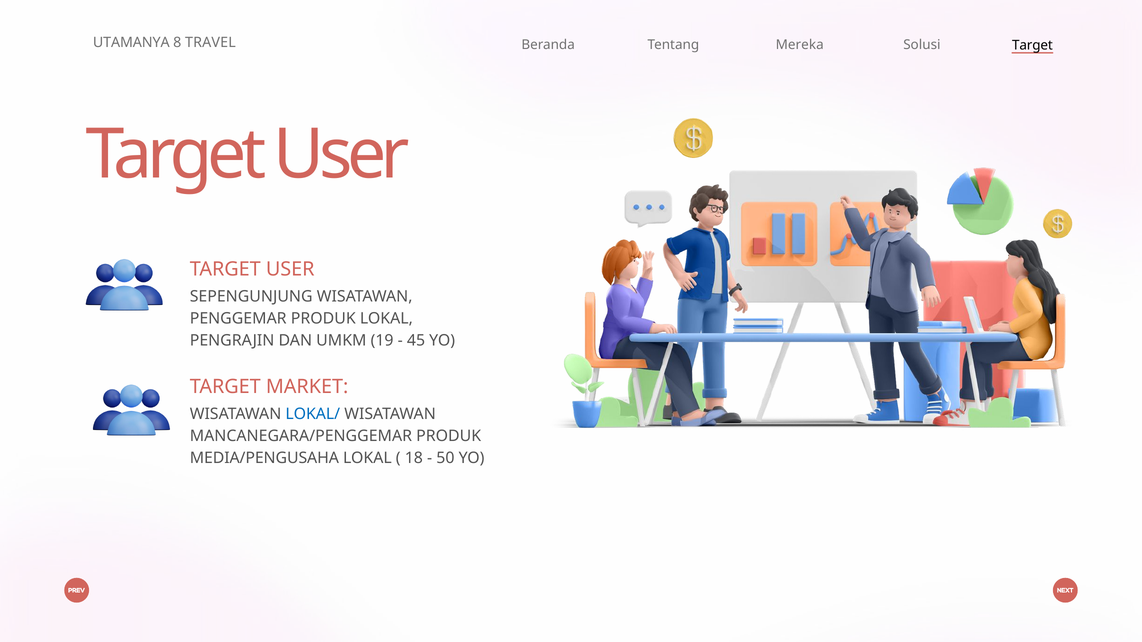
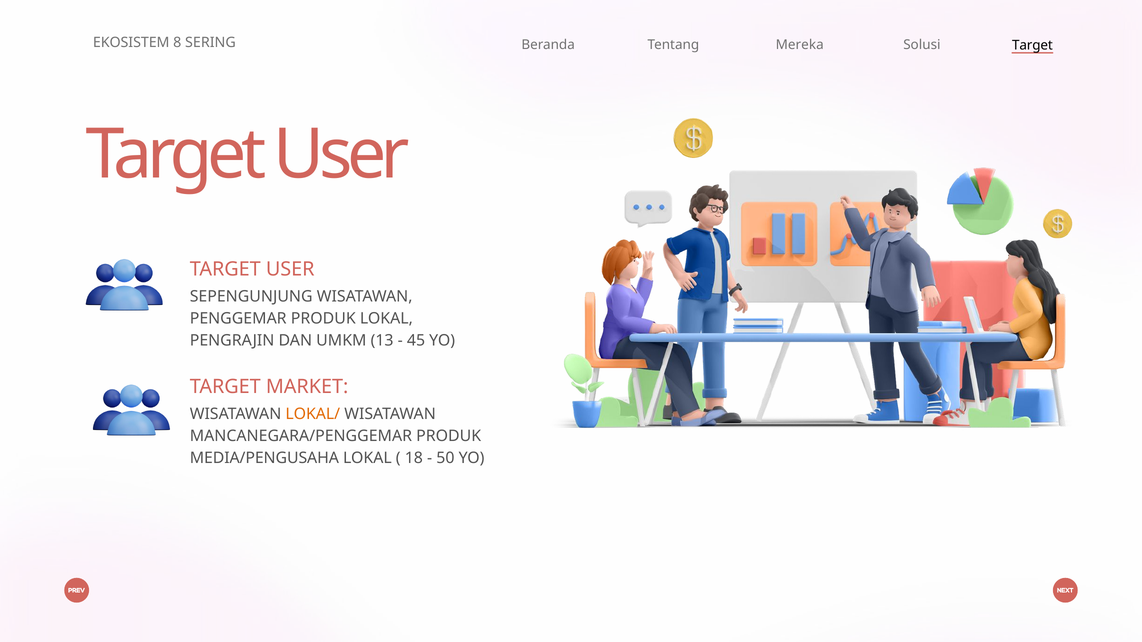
UTAMANYA: UTAMANYA -> EKOSISTEM (131, 42)
TRAVEL: TRAVEL -> SERING (210, 42)
19: 19 -> 13 (382, 341)
LOKAL/ colour: blue -> orange (313, 414)
